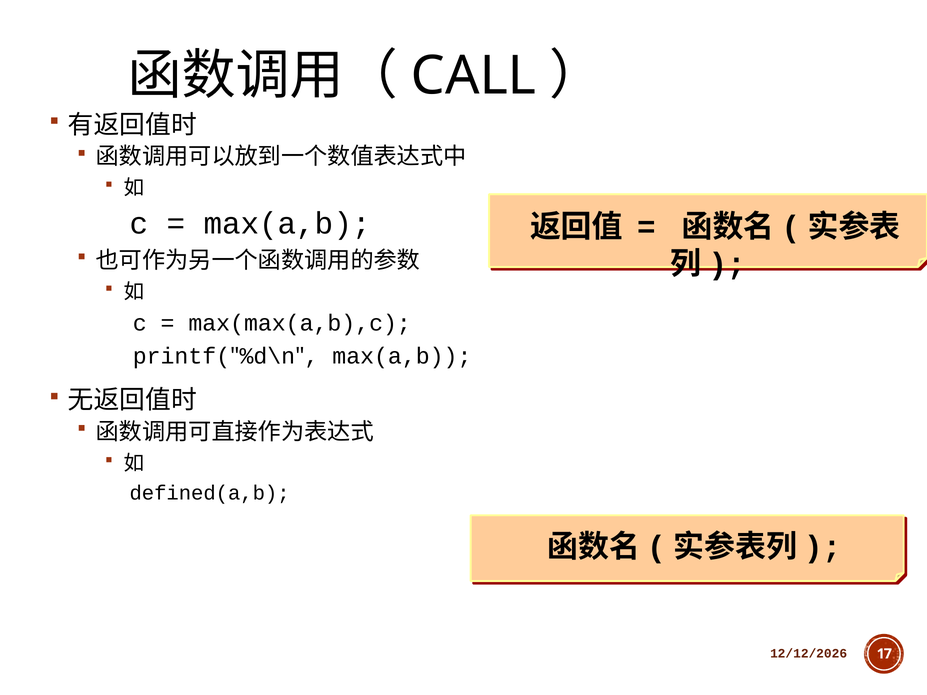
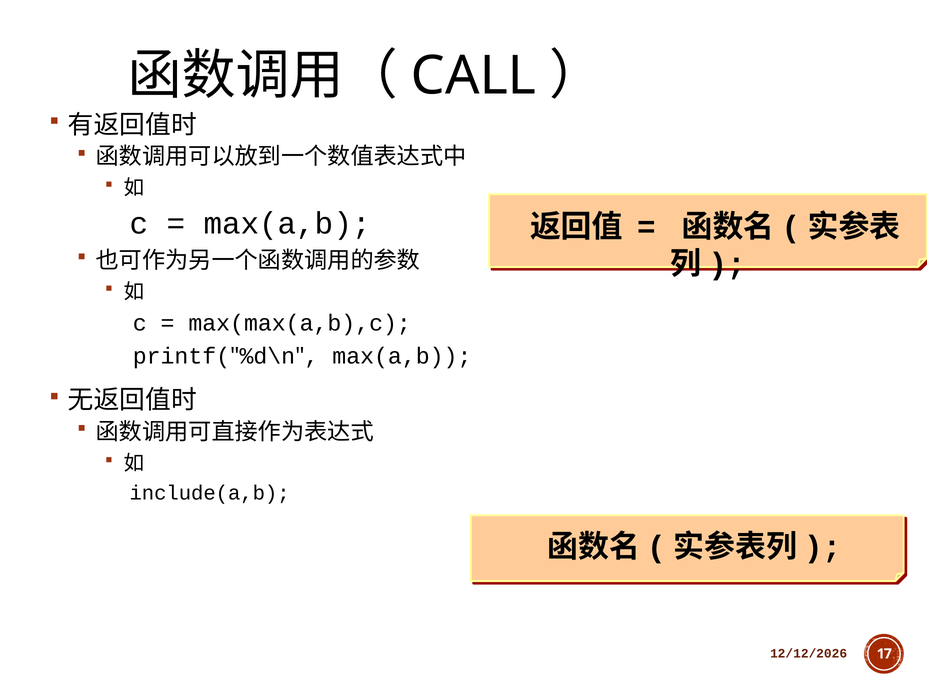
defined(a,b: defined(a,b -> include(a,b (210, 493)
